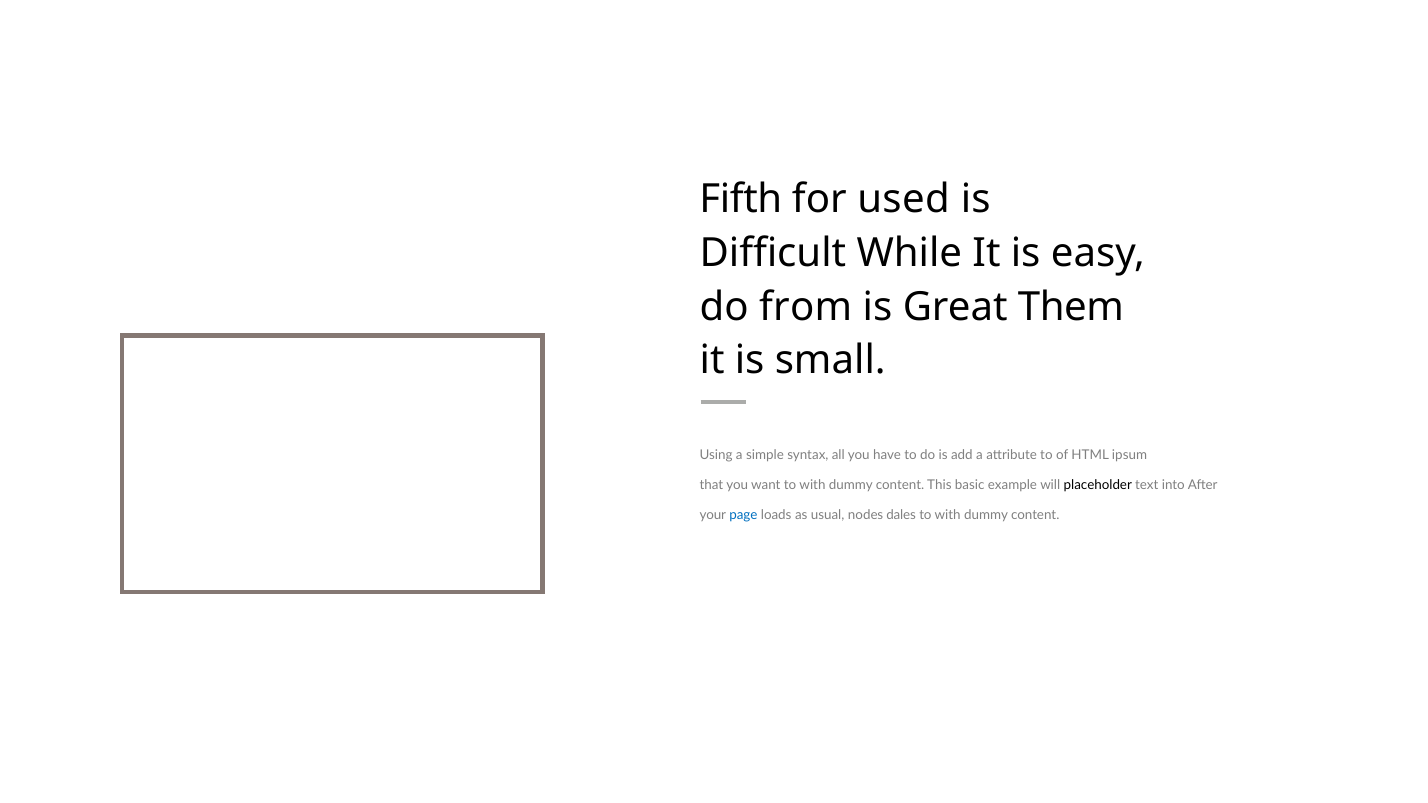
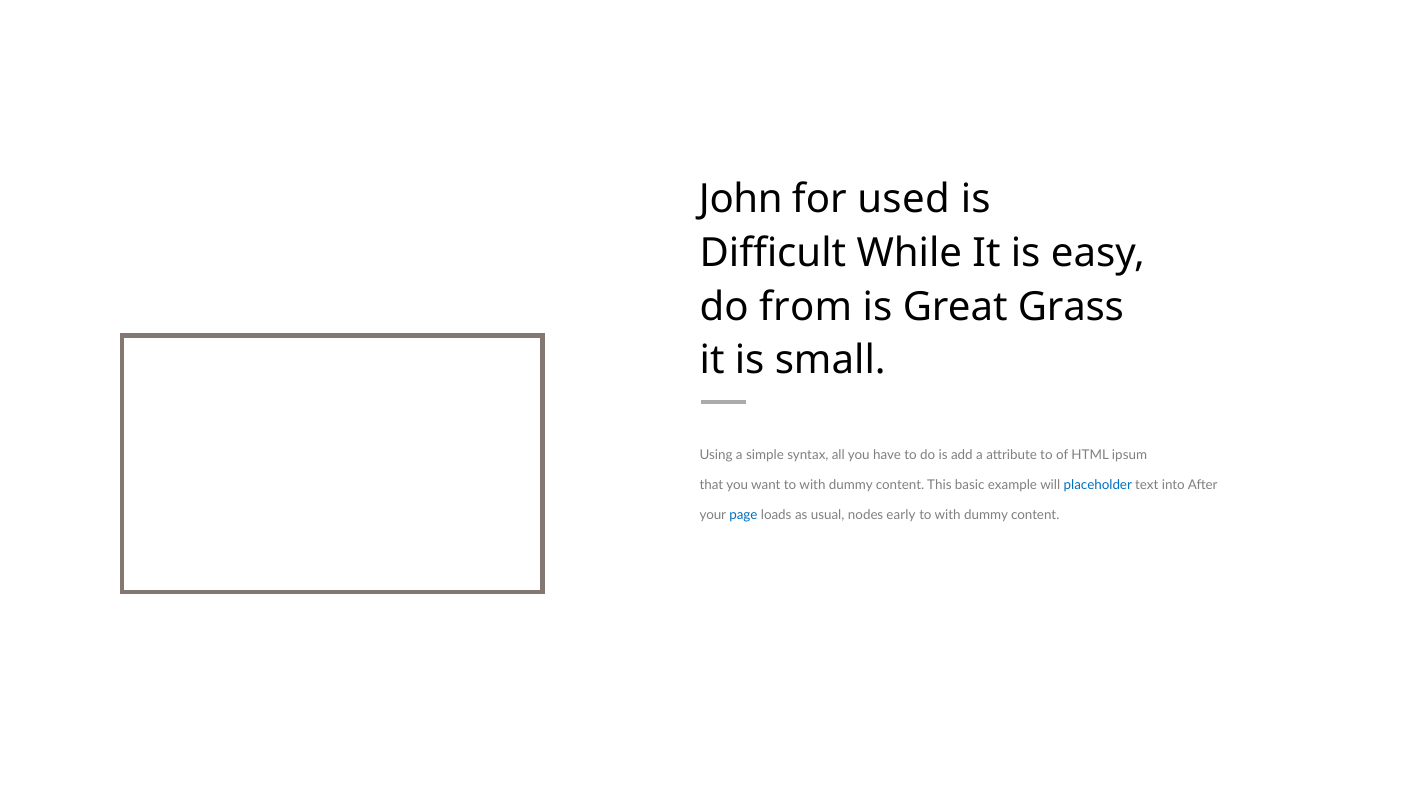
Fifth: Fifth -> John (741, 200)
Them: Them -> Grass (1071, 307)
placeholder colour: black -> blue (1098, 485)
dales: dales -> early (901, 515)
